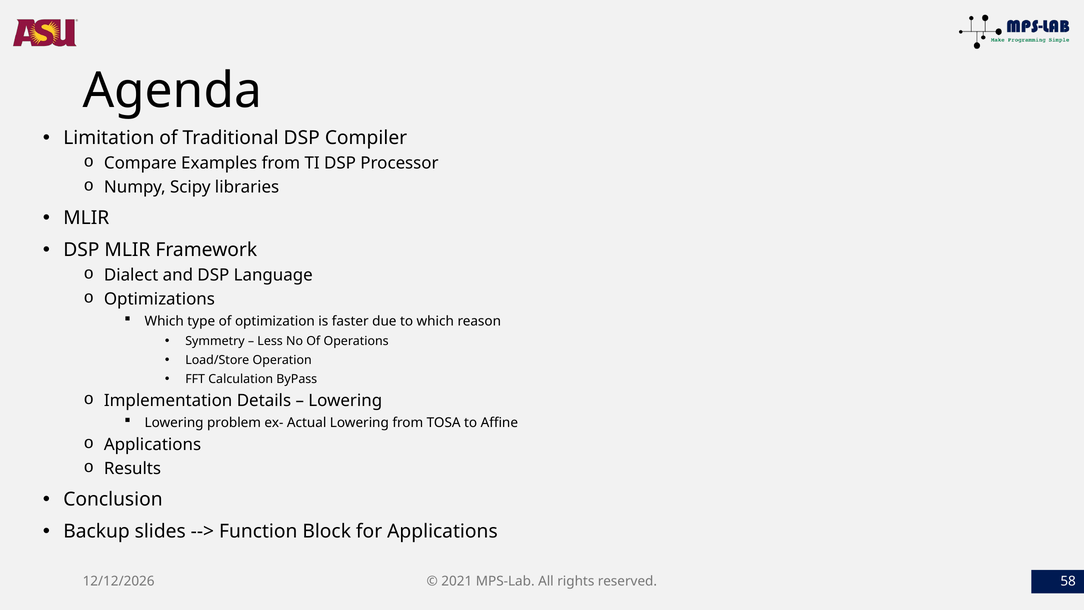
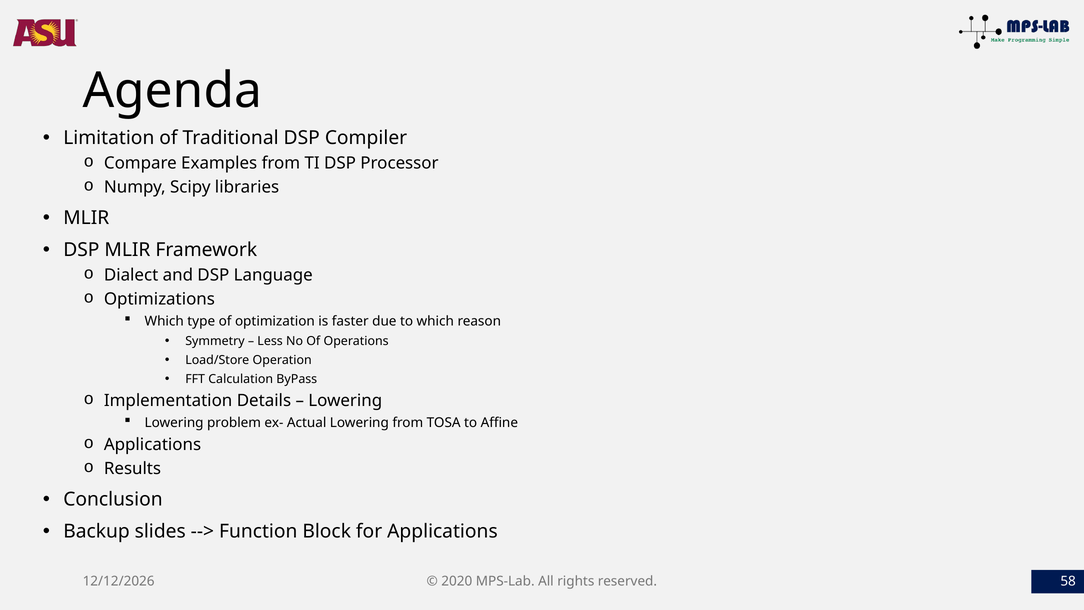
2021: 2021 -> 2020 (457, 581)
